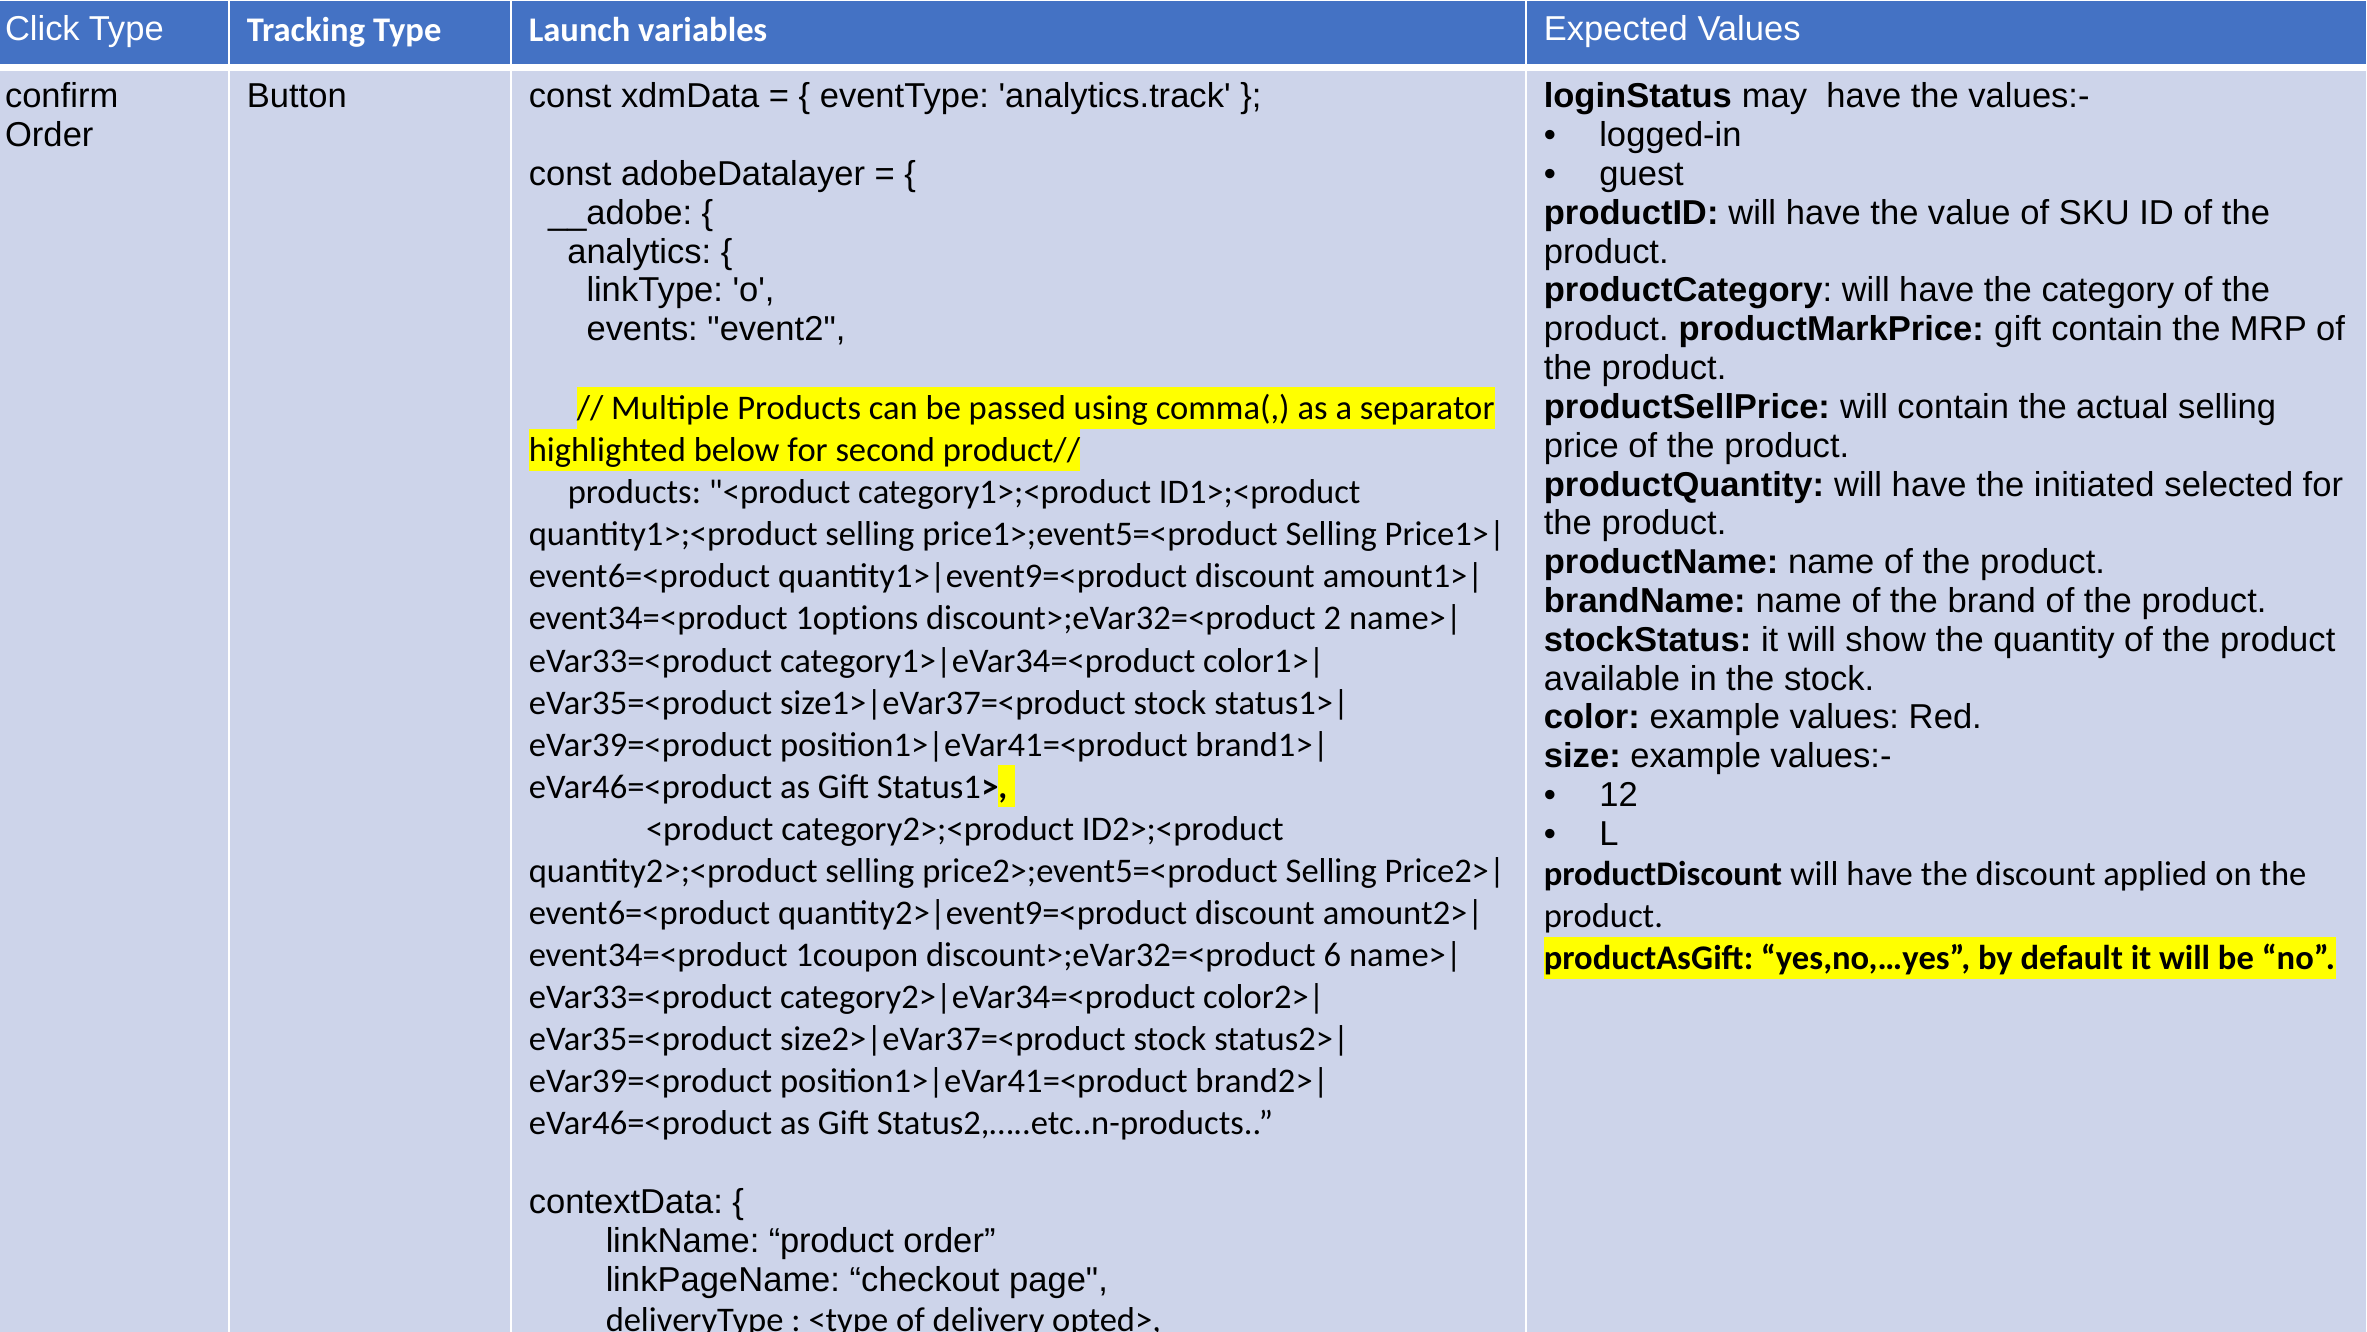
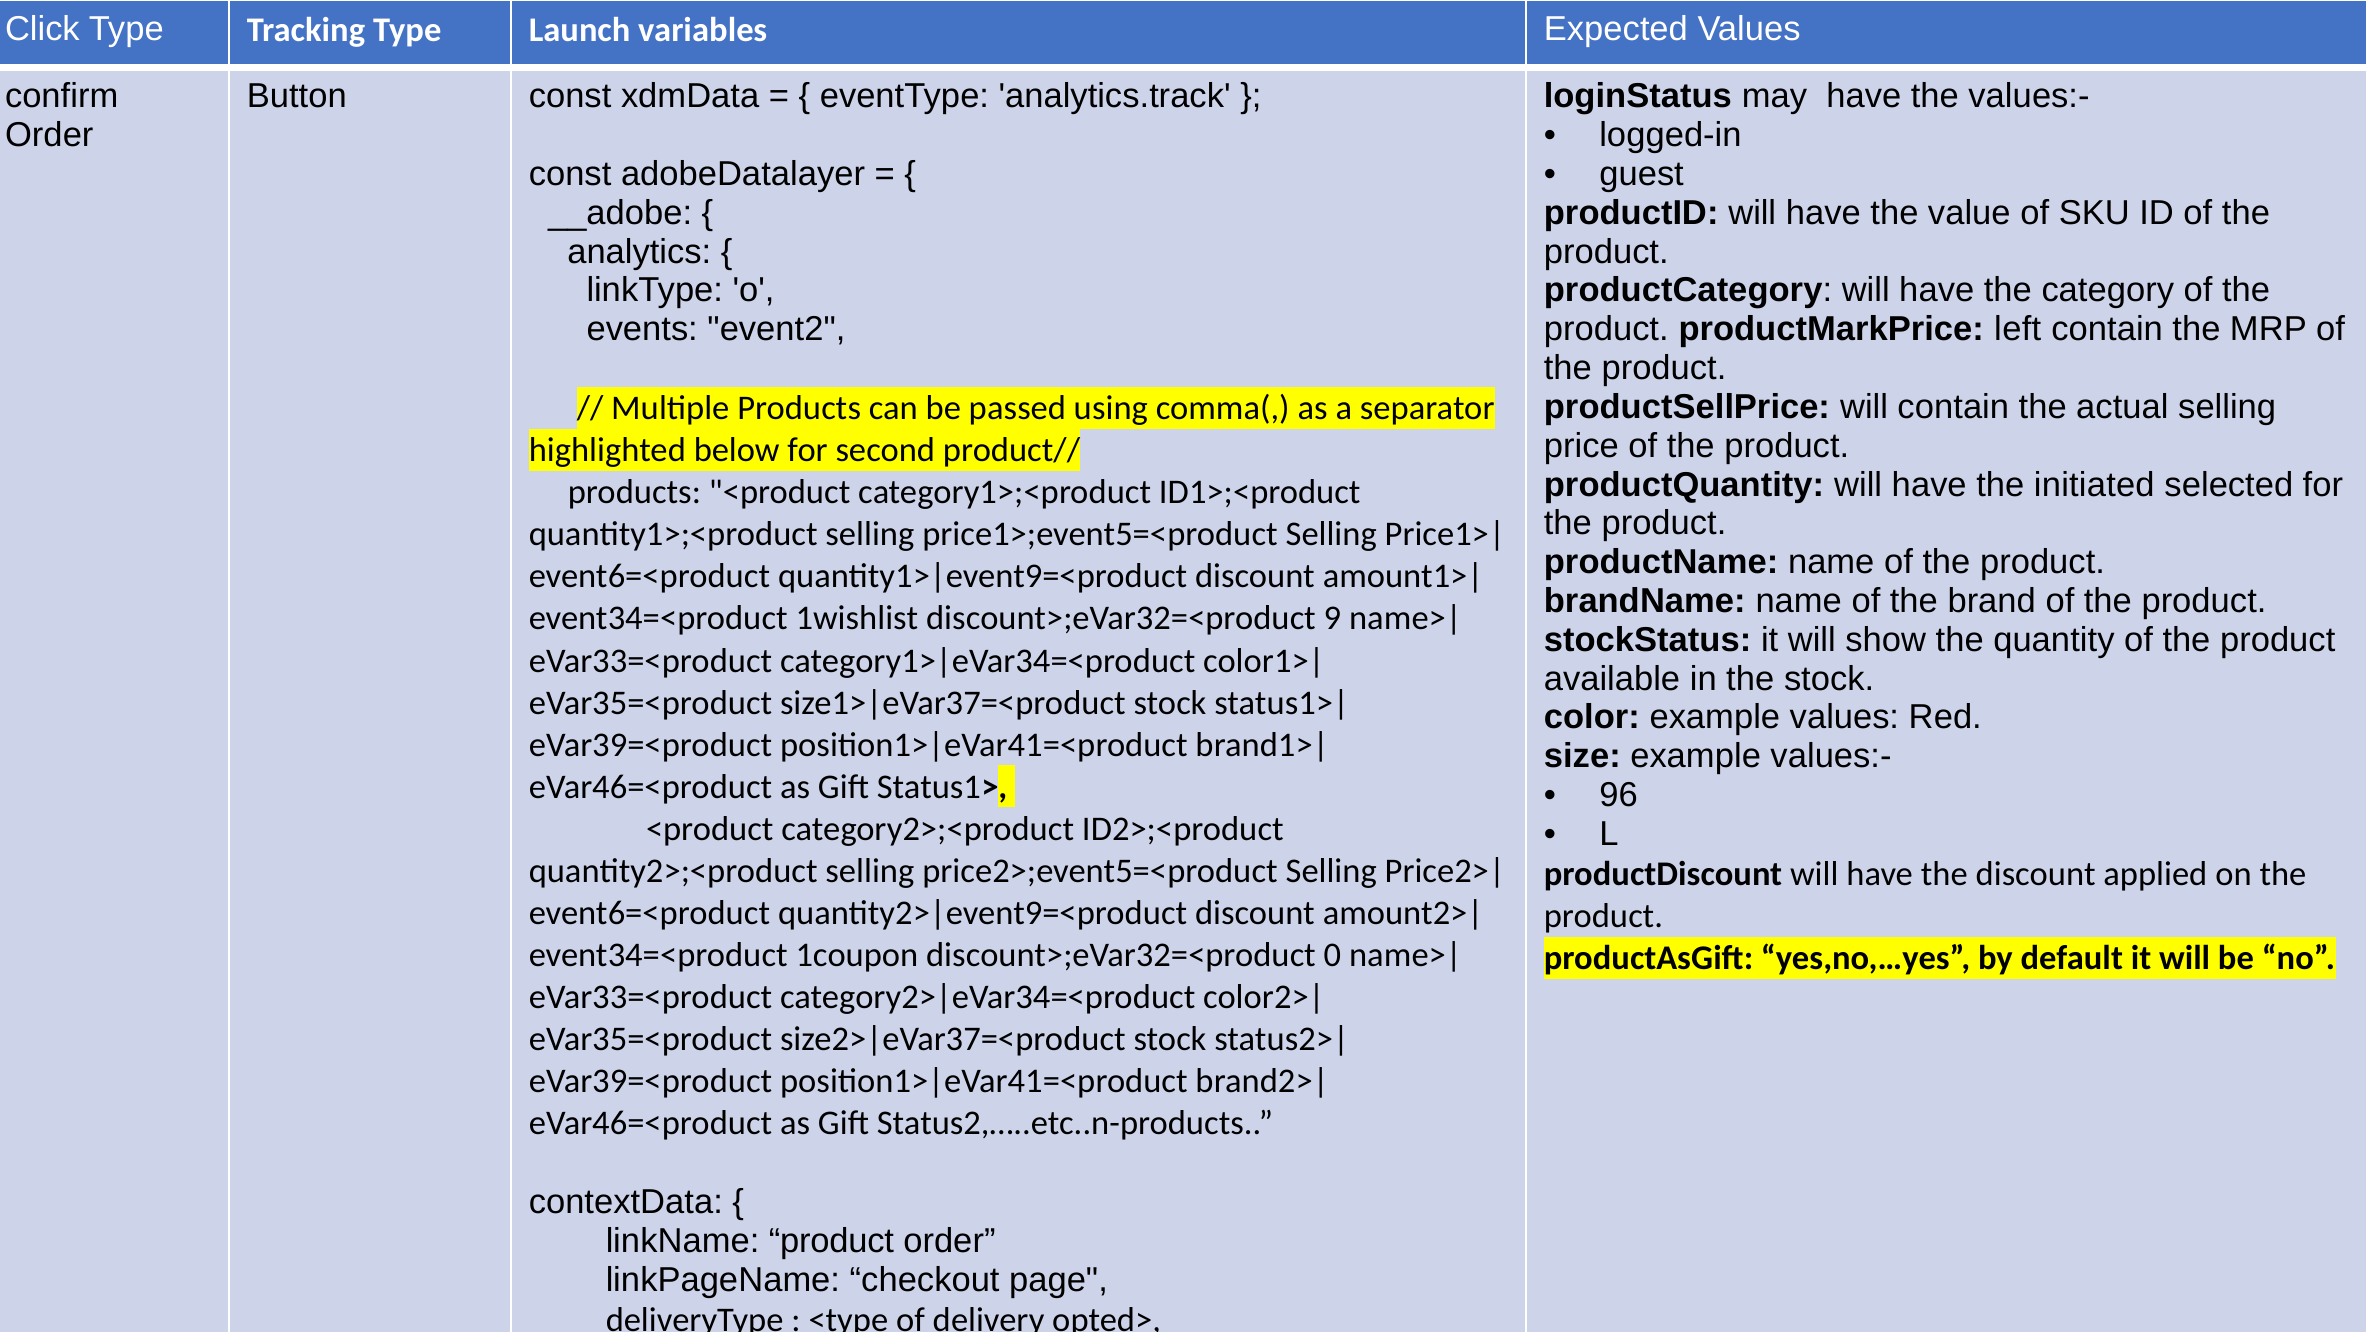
productMarkPrice gift: gift -> left (2018, 329)
1options: 1options -> 1wishlist (857, 618)
2: 2 -> 9 (1332, 618)
12: 12 -> 96 (1619, 795)
6: 6 -> 0 (1332, 954)
